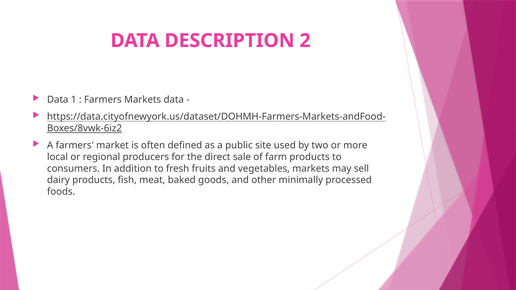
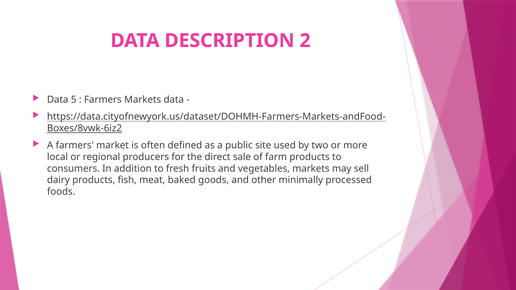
1: 1 -> 5 (74, 100)
